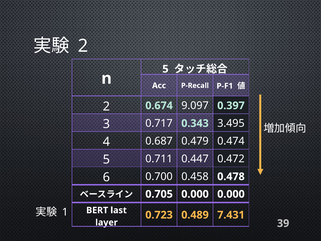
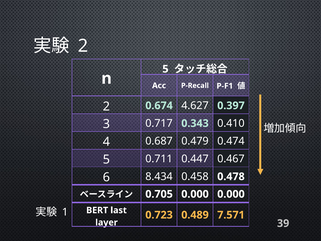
9.097: 9.097 -> 4.627 (195, 106)
3.495: 3.495 -> 0.410 (231, 123)
0.472: 0.472 -> 0.467 (231, 159)
0.700: 0.700 -> 8.434 (159, 176)
7.431: 7.431 -> 7.571 (231, 215)
